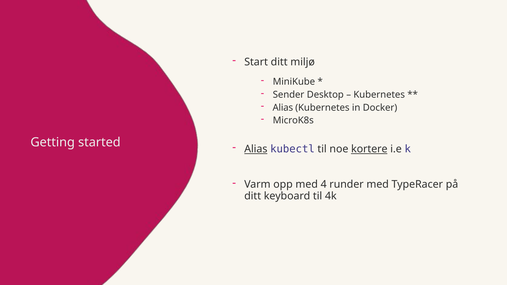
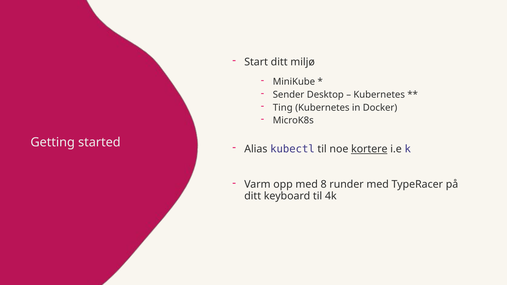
Alias: Alias -> Ting (283, 108)
Alias underline: present -> none (256, 149)
4: 4 -> 8 (324, 185)
